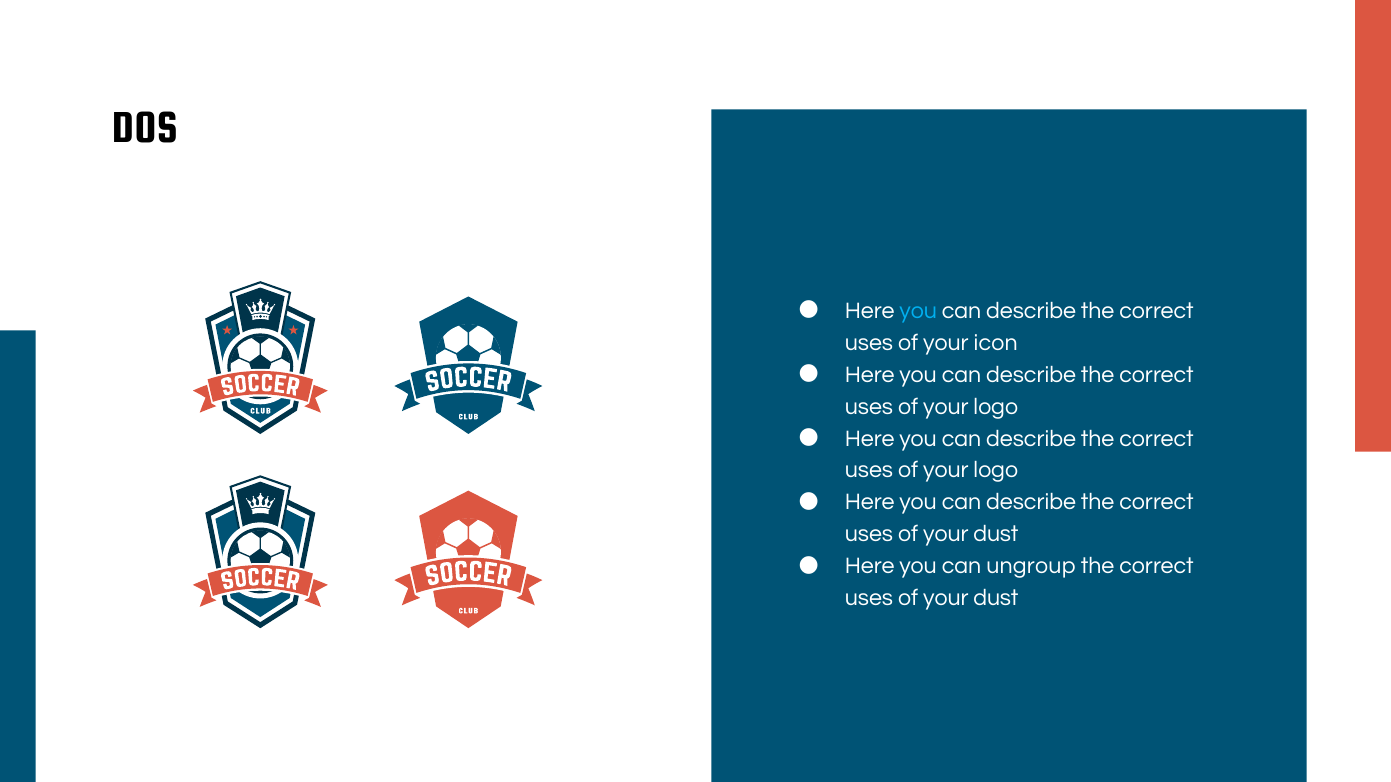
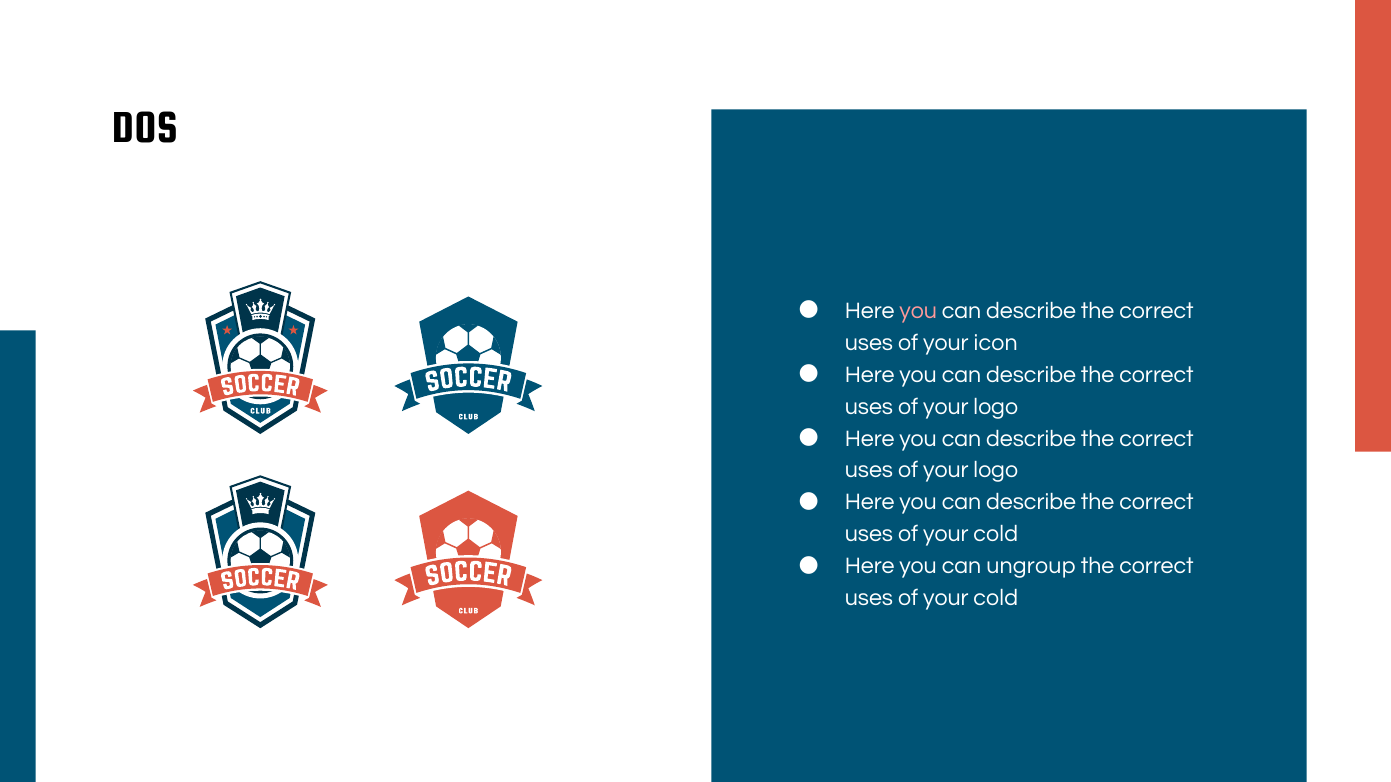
you colour: light blue -> pink (918, 311)
dust: dust -> cold (996, 535)
dust: dust -> cold (996, 599)
